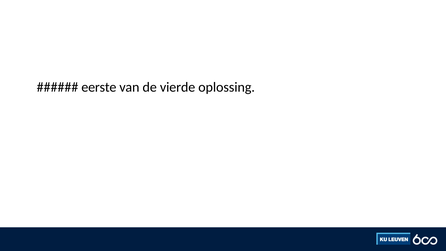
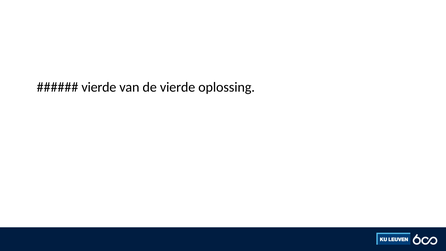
eerste: eerste -> vierde (99, 87)
